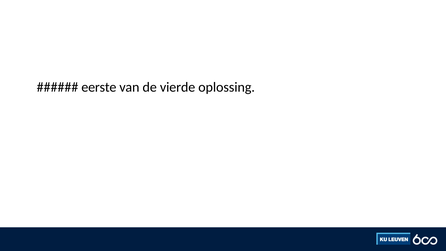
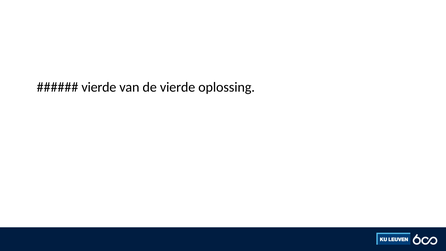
eerste: eerste -> vierde (99, 87)
